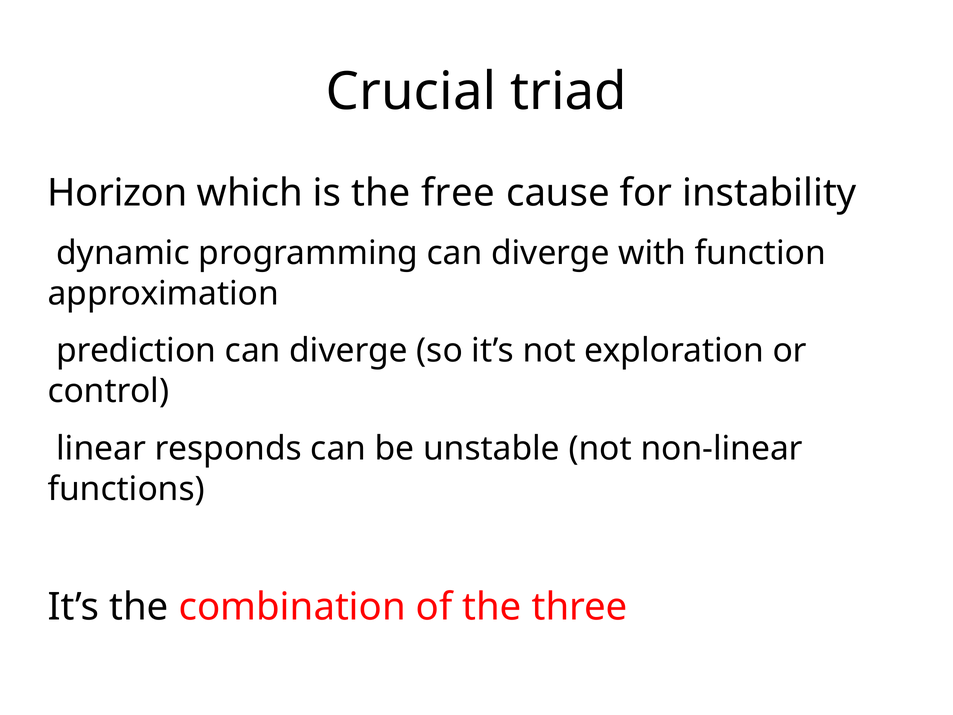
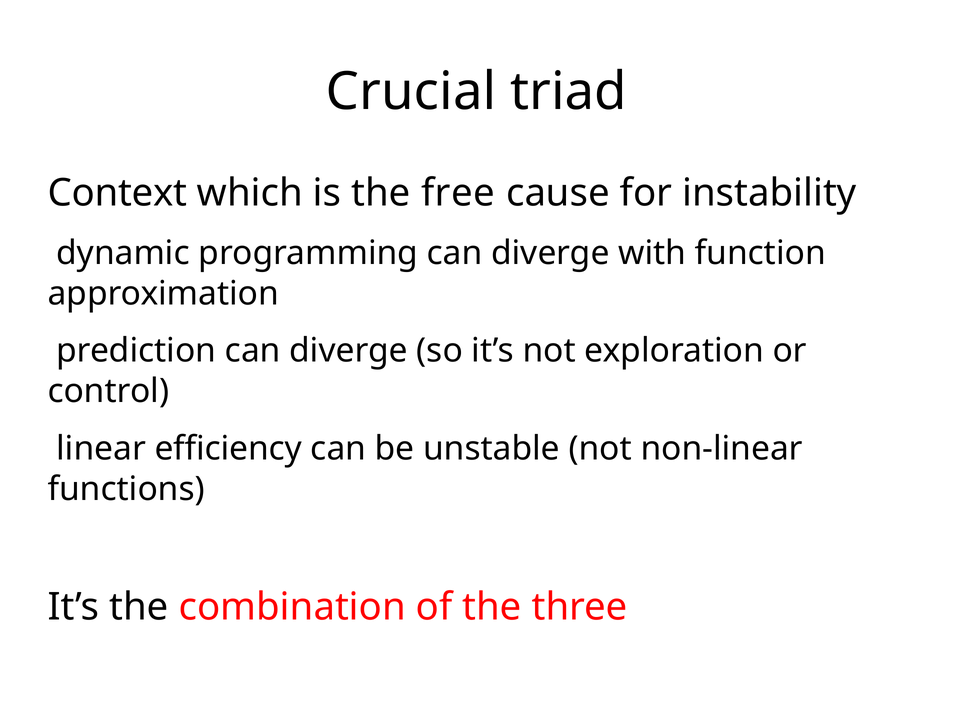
Horizon: Horizon -> Context (117, 193)
responds: responds -> efficiency (228, 448)
